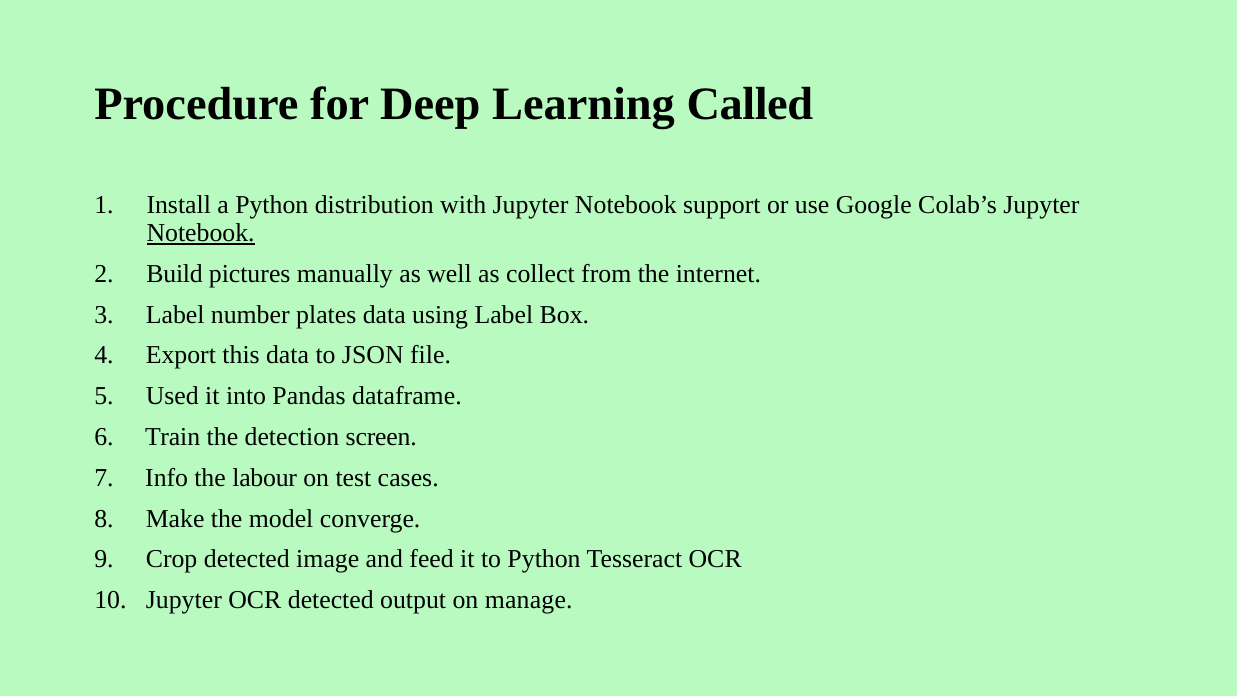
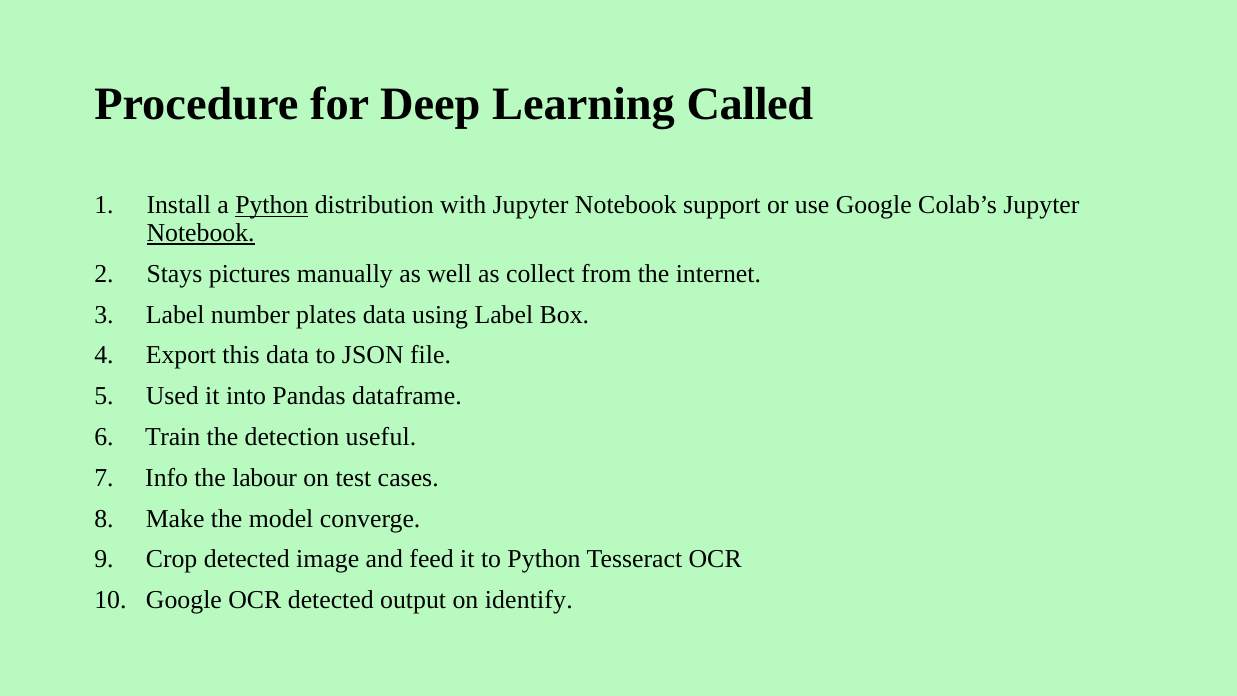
Python underline: none -> present (272, 205)
Build: Build -> Stays (174, 274)
screen: screen -> useful (381, 437)
10 Jupyter: Jupyter -> Google (184, 600)
manage: manage -> identify (529, 600)
